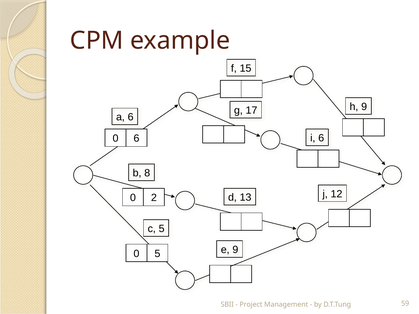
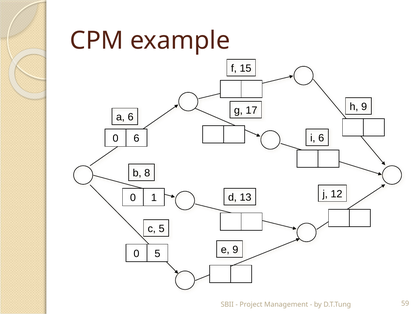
2: 2 -> 1 (154, 198)
